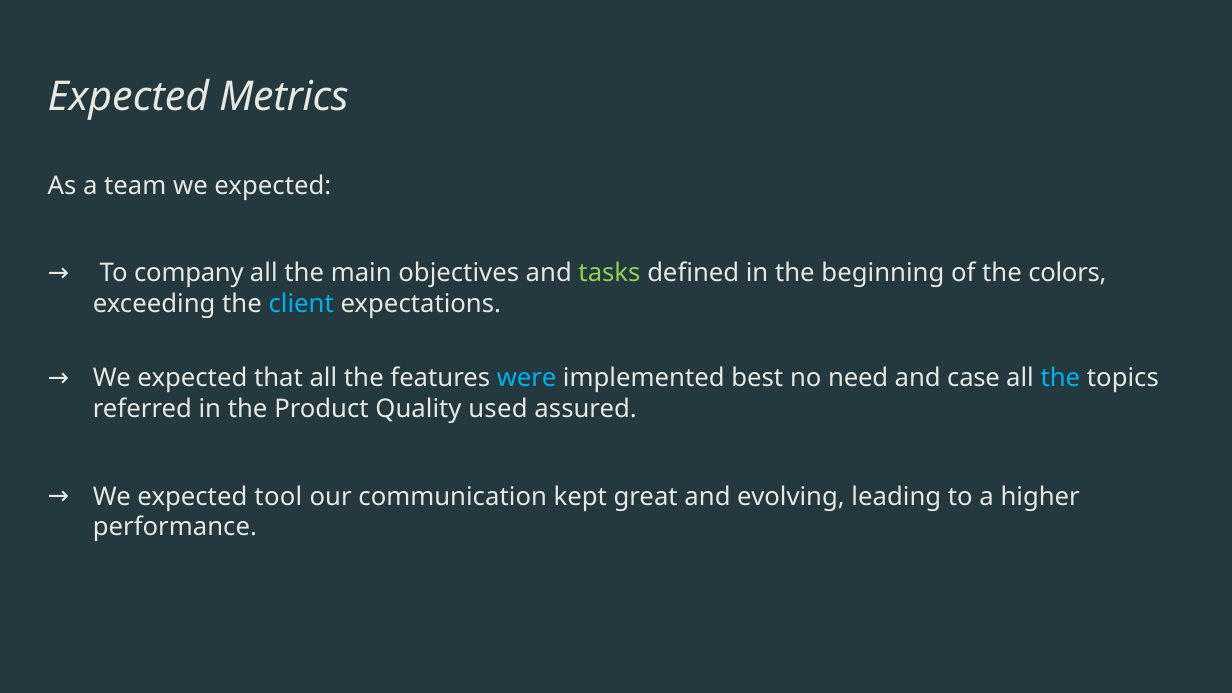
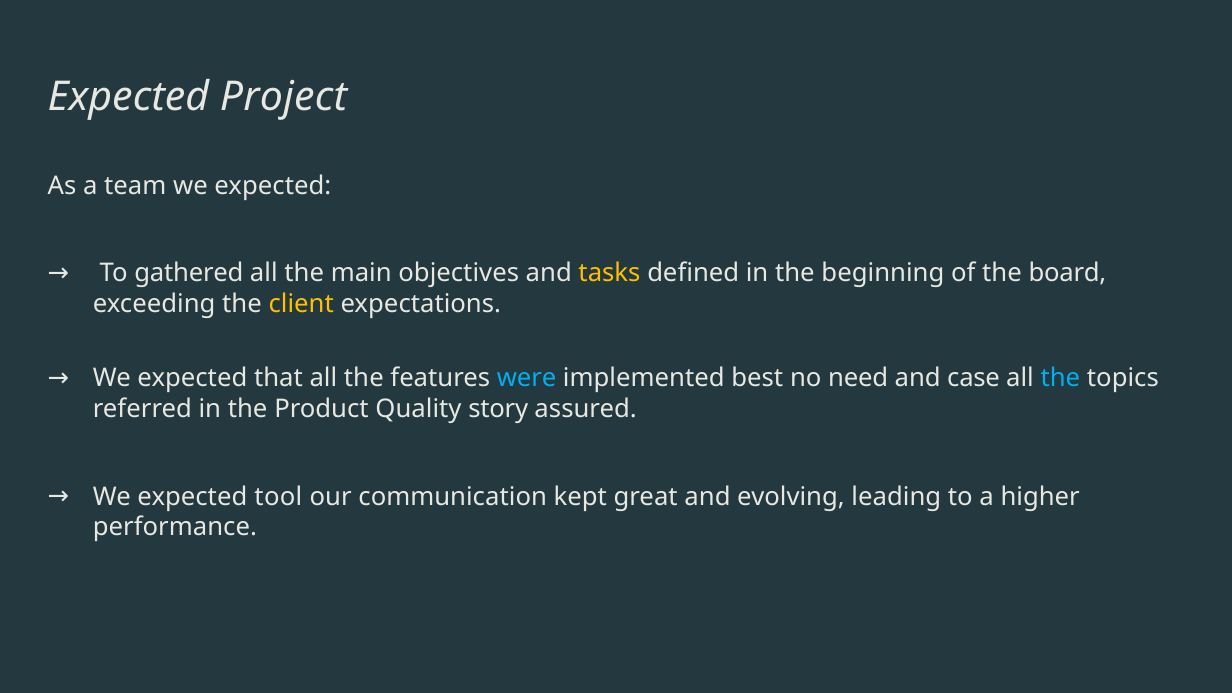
Metrics: Metrics -> Project (284, 97)
company: company -> gathered (189, 273)
tasks colour: light green -> yellow (609, 273)
colors: colors -> board (1067, 273)
client colour: light blue -> yellow (301, 304)
used: used -> story (498, 409)
